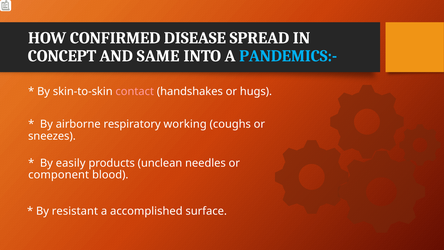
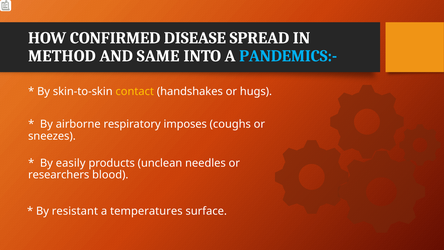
CONCEPT: CONCEPT -> METHOD (62, 56)
contact colour: pink -> yellow (135, 91)
working: working -> imposes (185, 124)
component: component -> researchers (59, 175)
accomplished: accomplished -> temperatures (146, 211)
